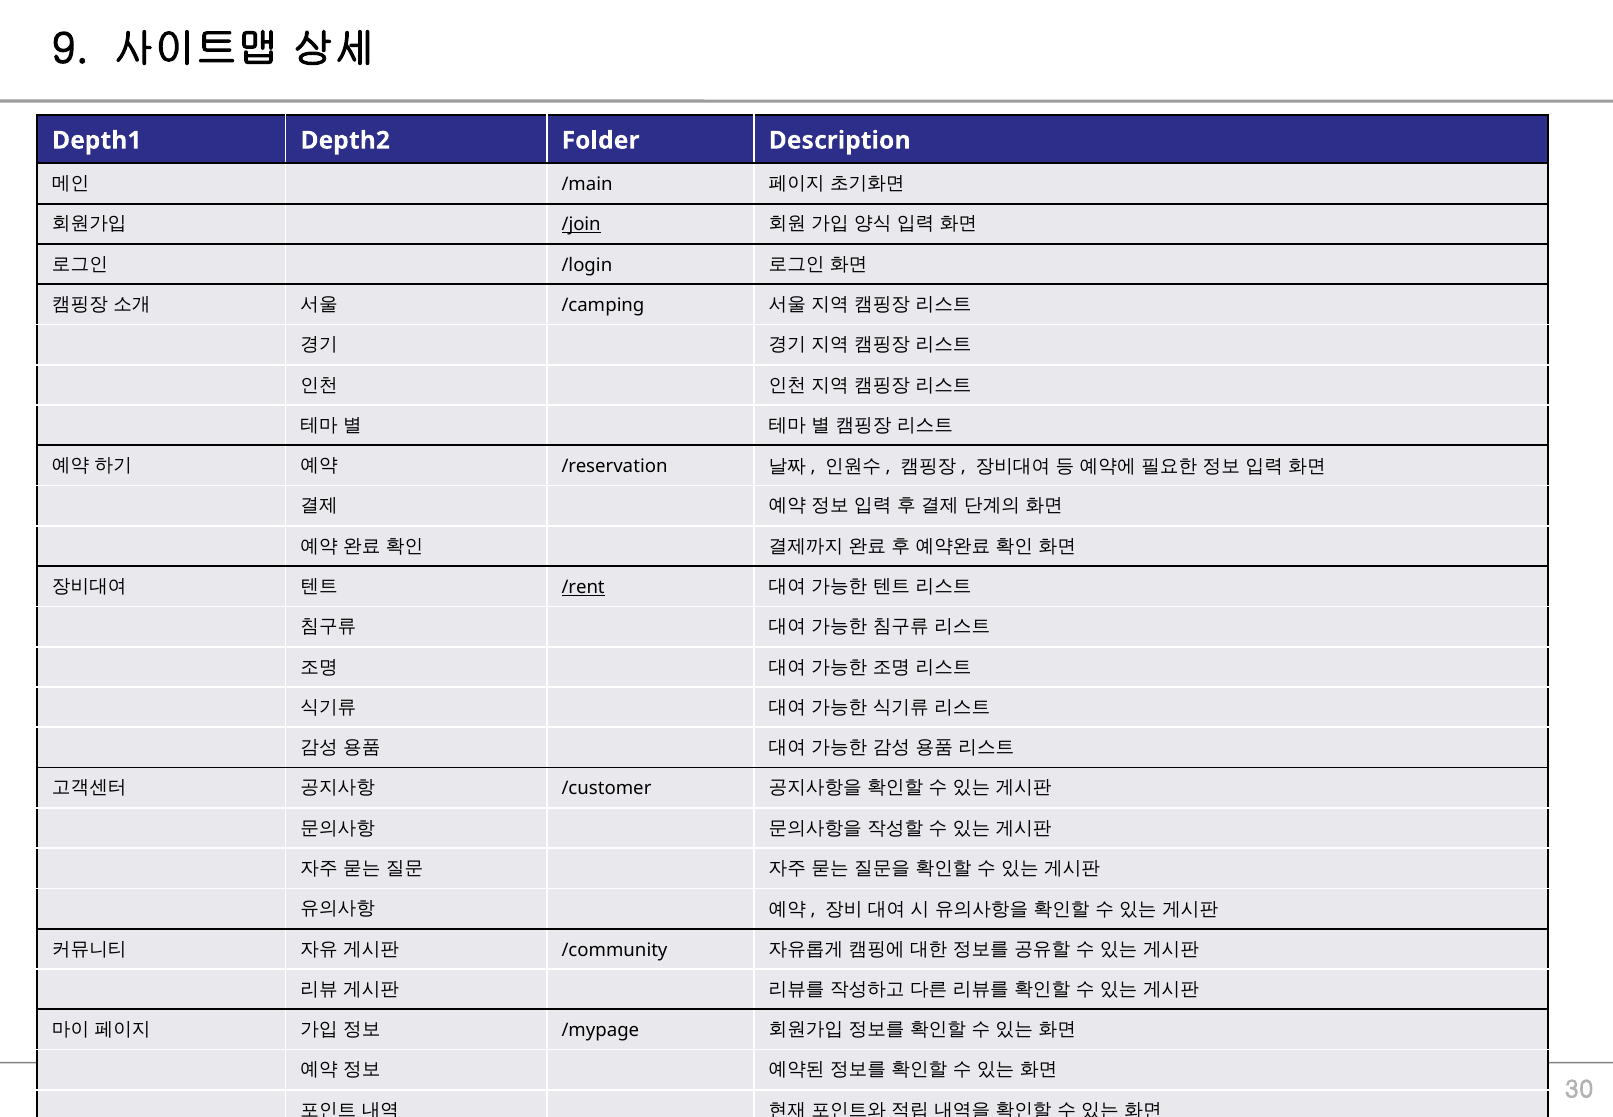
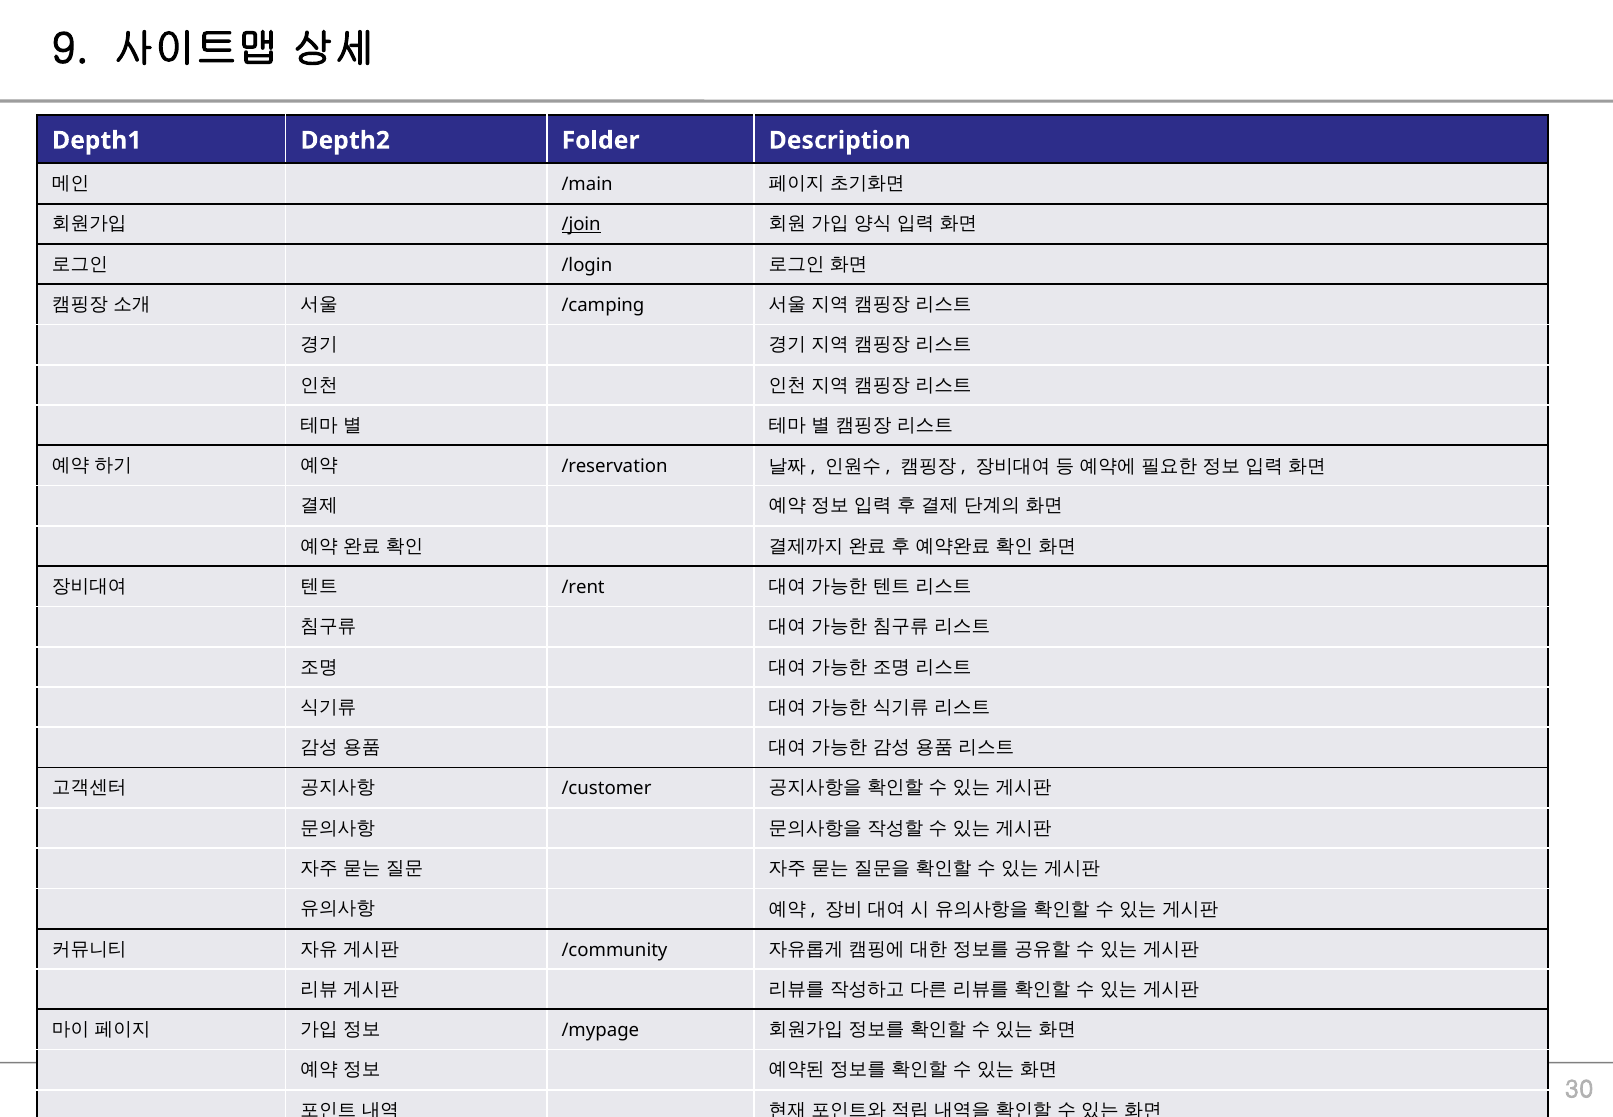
/rent underline: present -> none (583, 587)
